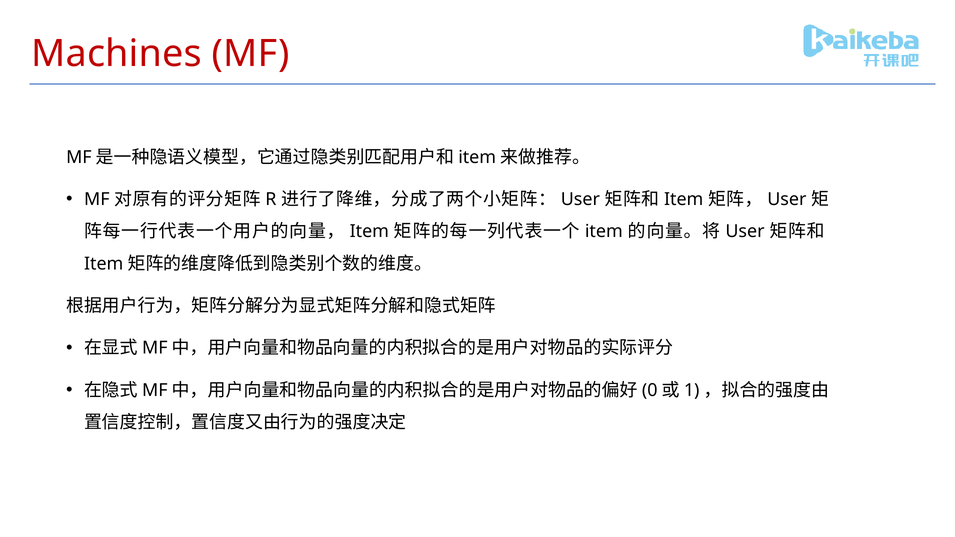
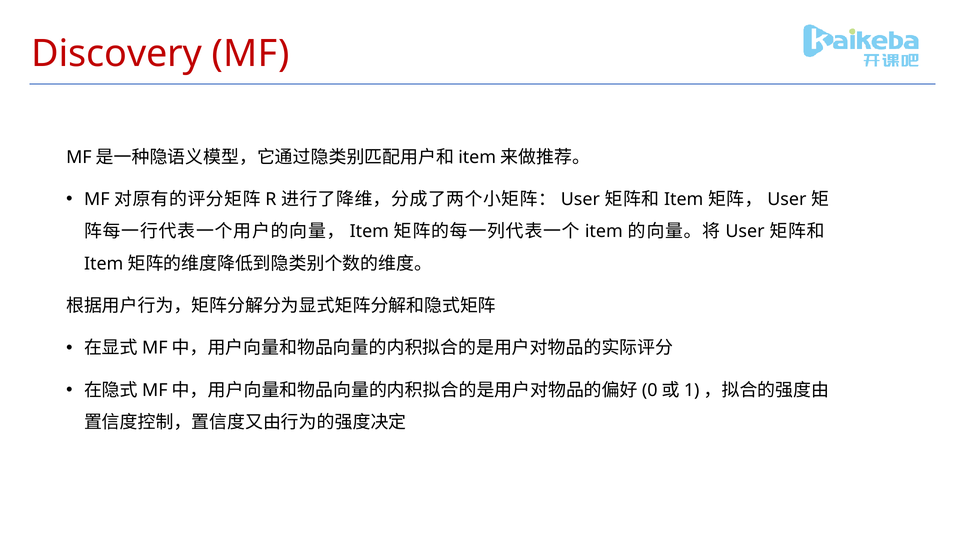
Machines: Machines -> Discovery (117, 54)
